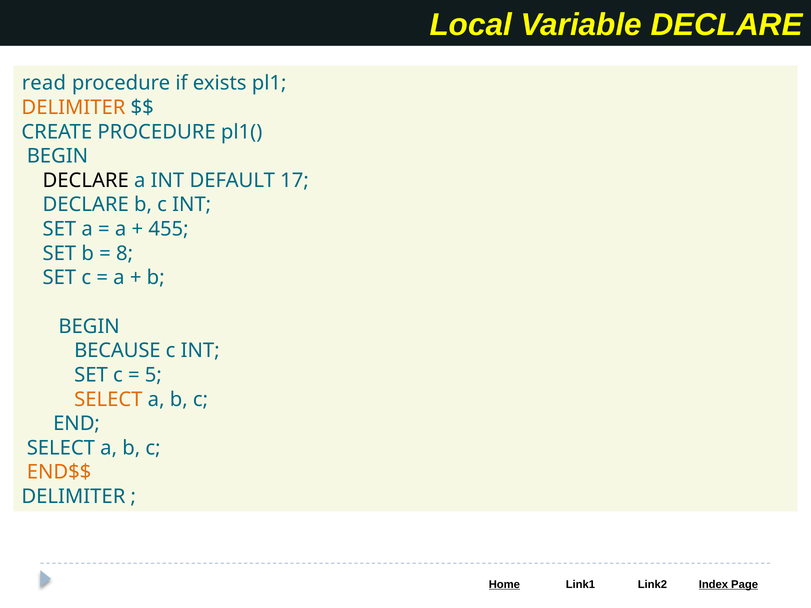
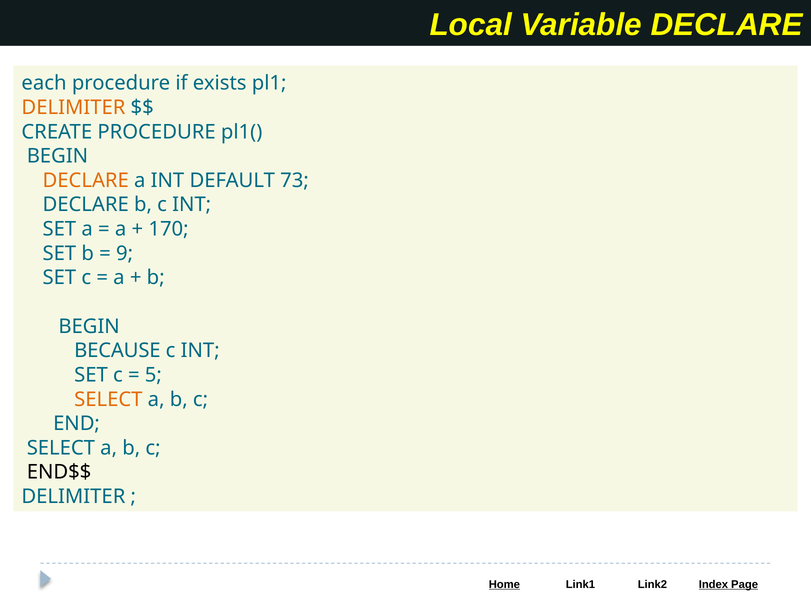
read: read -> each (44, 83)
DECLARE colour: black -> orange (86, 181)
17: 17 -> 73 (295, 181)
455: 455 -> 170 (169, 229)
8: 8 -> 9 (125, 254)
END$$ colour: orange -> black (59, 473)
